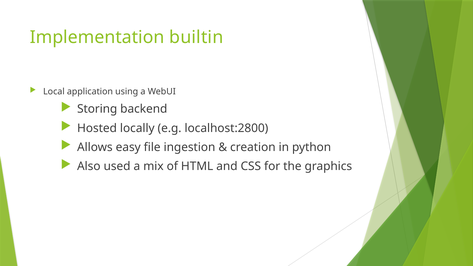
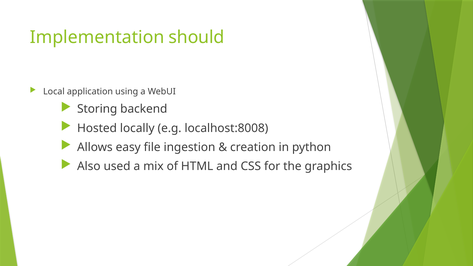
builtin: builtin -> should (197, 37)
localhost:2800: localhost:2800 -> localhost:8008 (226, 128)
